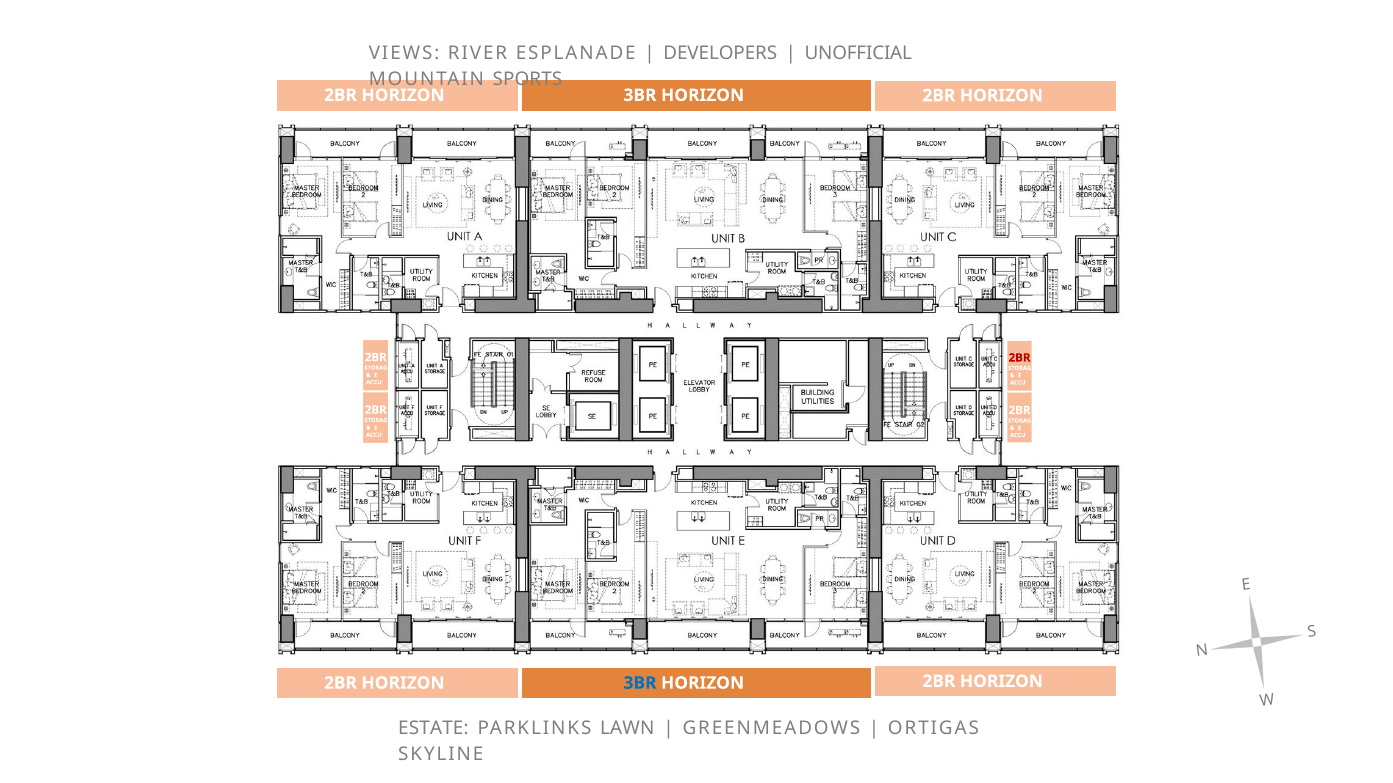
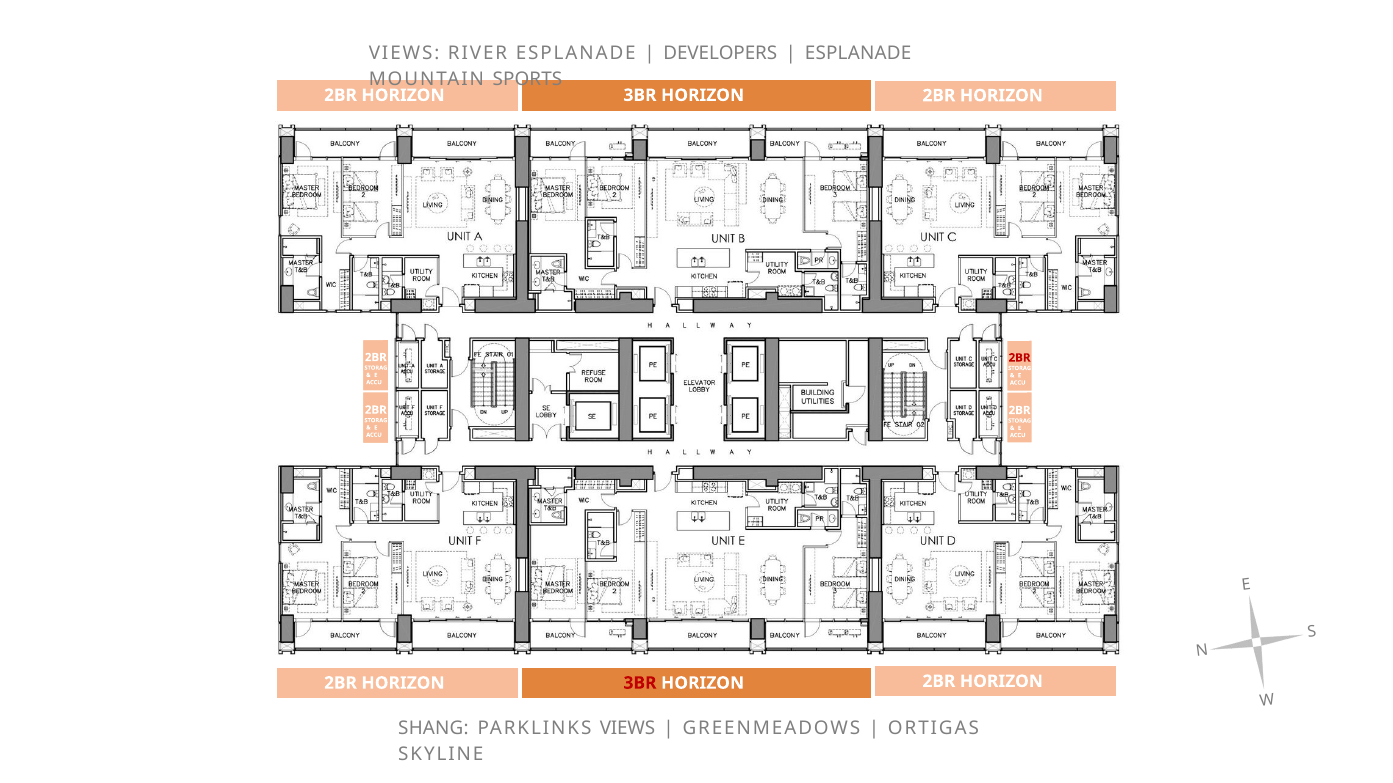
UNOFFICIAL: UNOFFICIAL -> ESPLANADE (858, 53)
3BR colour: blue -> red (640, 683)
ESTATE: ESTATE -> SHANG (433, 729)
PARKLINKS LAWN: LAWN -> VIEWS (628, 729)
